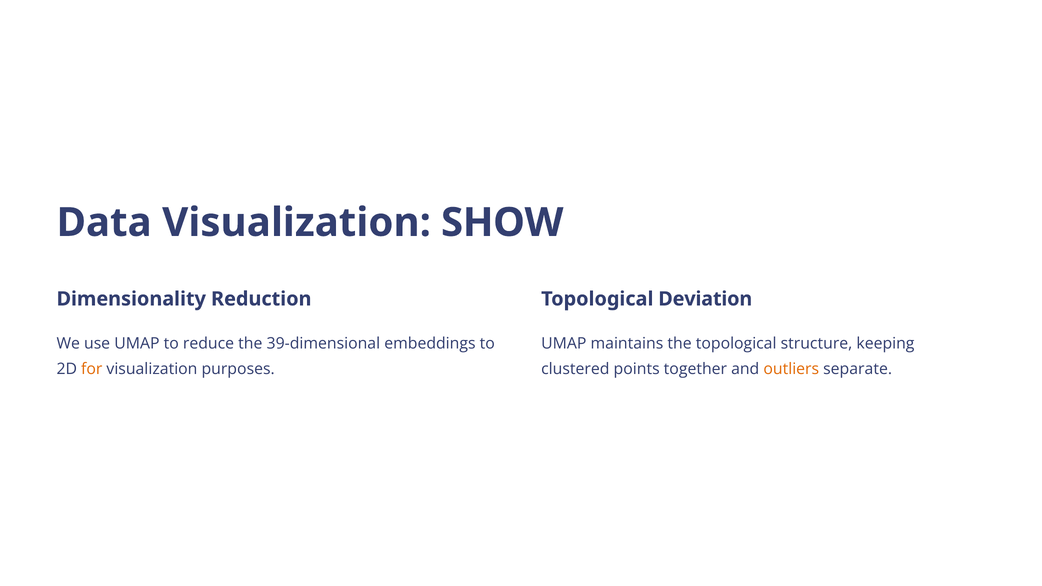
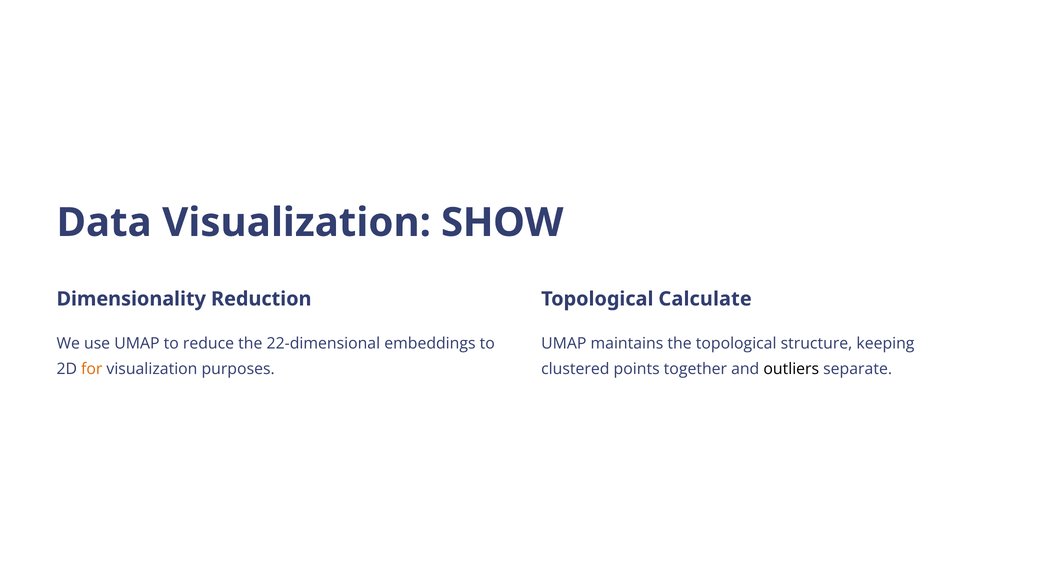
Deviation: Deviation -> Calculate (705, 299)
39-dimensional: 39-dimensional -> 22-dimensional (323, 343)
outliers colour: orange -> black (791, 369)
